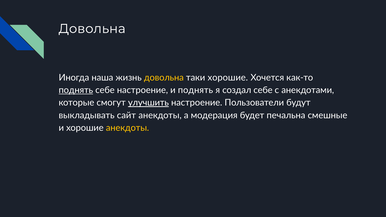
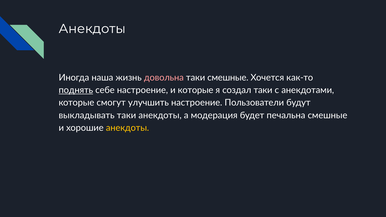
Довольна: Довольна -> Анекдоты (92, 29)
довольна colour: yellow -> pink (164, 78)
таки хорошие: хорошие -> смешные (228, 78)
и поднять: поднять -> которые (196, 90)
создал себе: себе -> таки (263, 90)
улучшить underline: present -> none (148, 103)
выкладывать сайт: сайт -> таки (126, 115)
